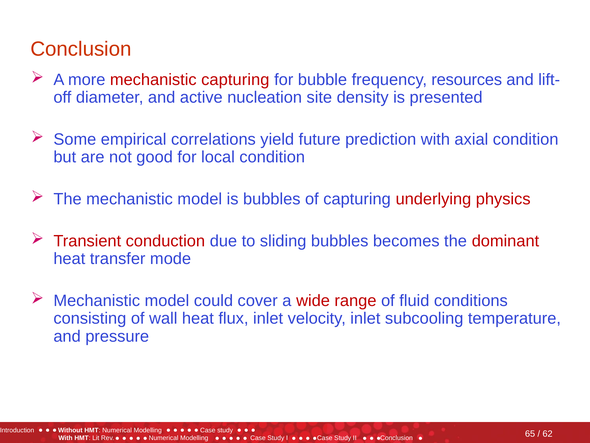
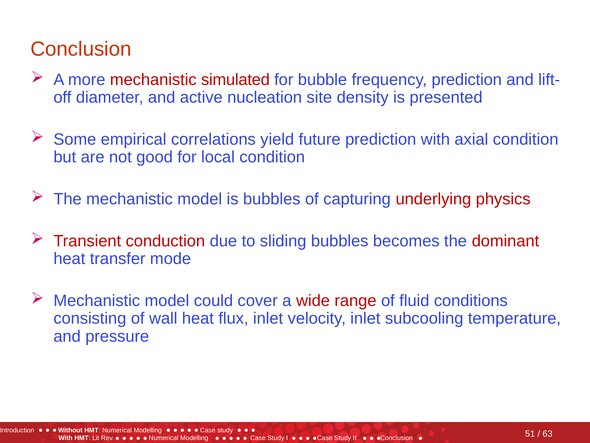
mechanistic capturing: capturing -> simulated (235, 80)
frequency resources: resources -> prediction (467, 80)
65: 65 -> 51 (530, 433)
62: 62 -> 63 (548, 433)
